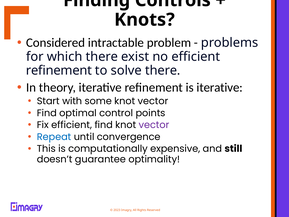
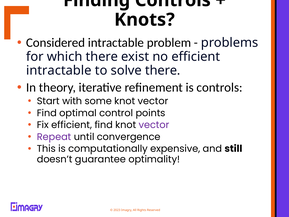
refinement: refinement -> intractable (59, 70)
is iterative: iterative -> controls (220, 87)
Repeat colour: blue -> purple (54, 137)
